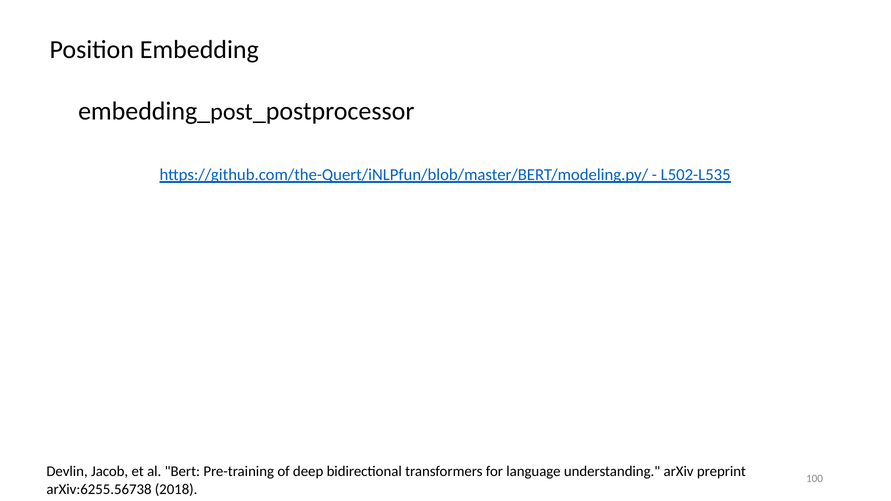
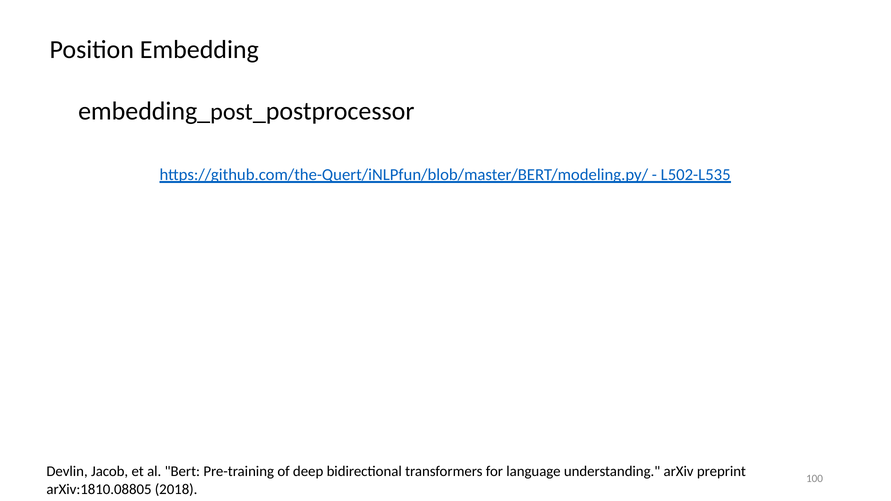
arXiv:6255.56738: arXiv:6255.56738 -> arXiv:1810.08805 (99, 489)
